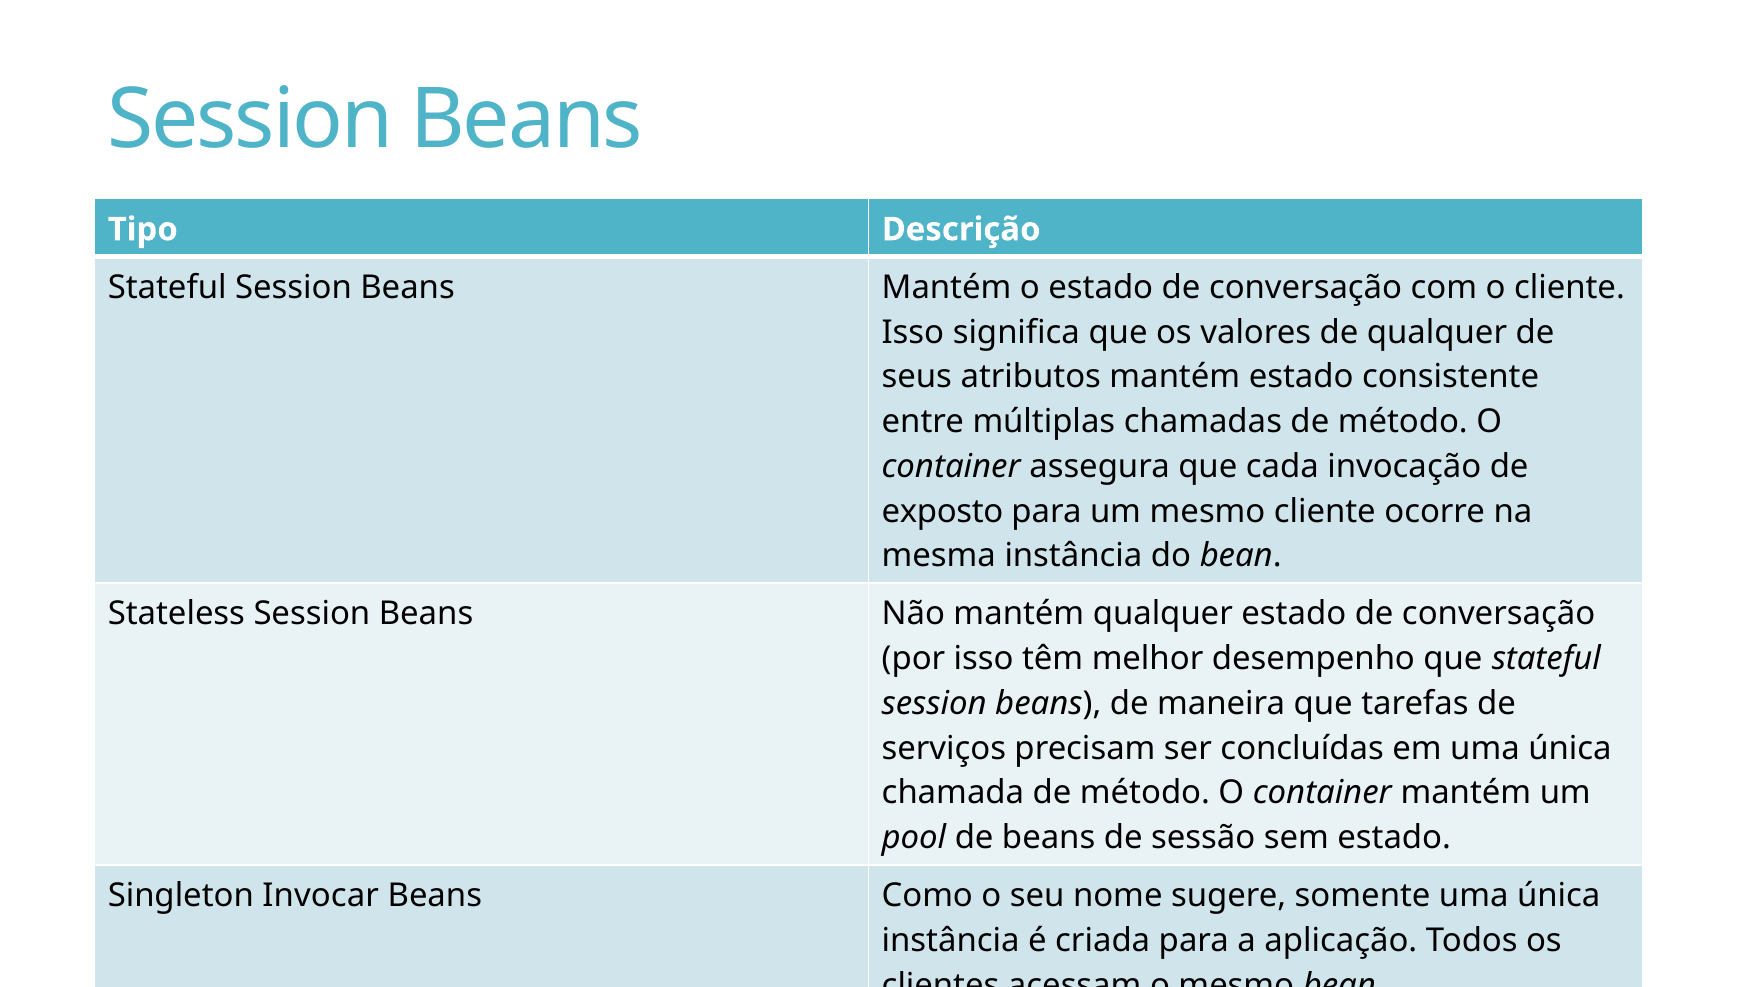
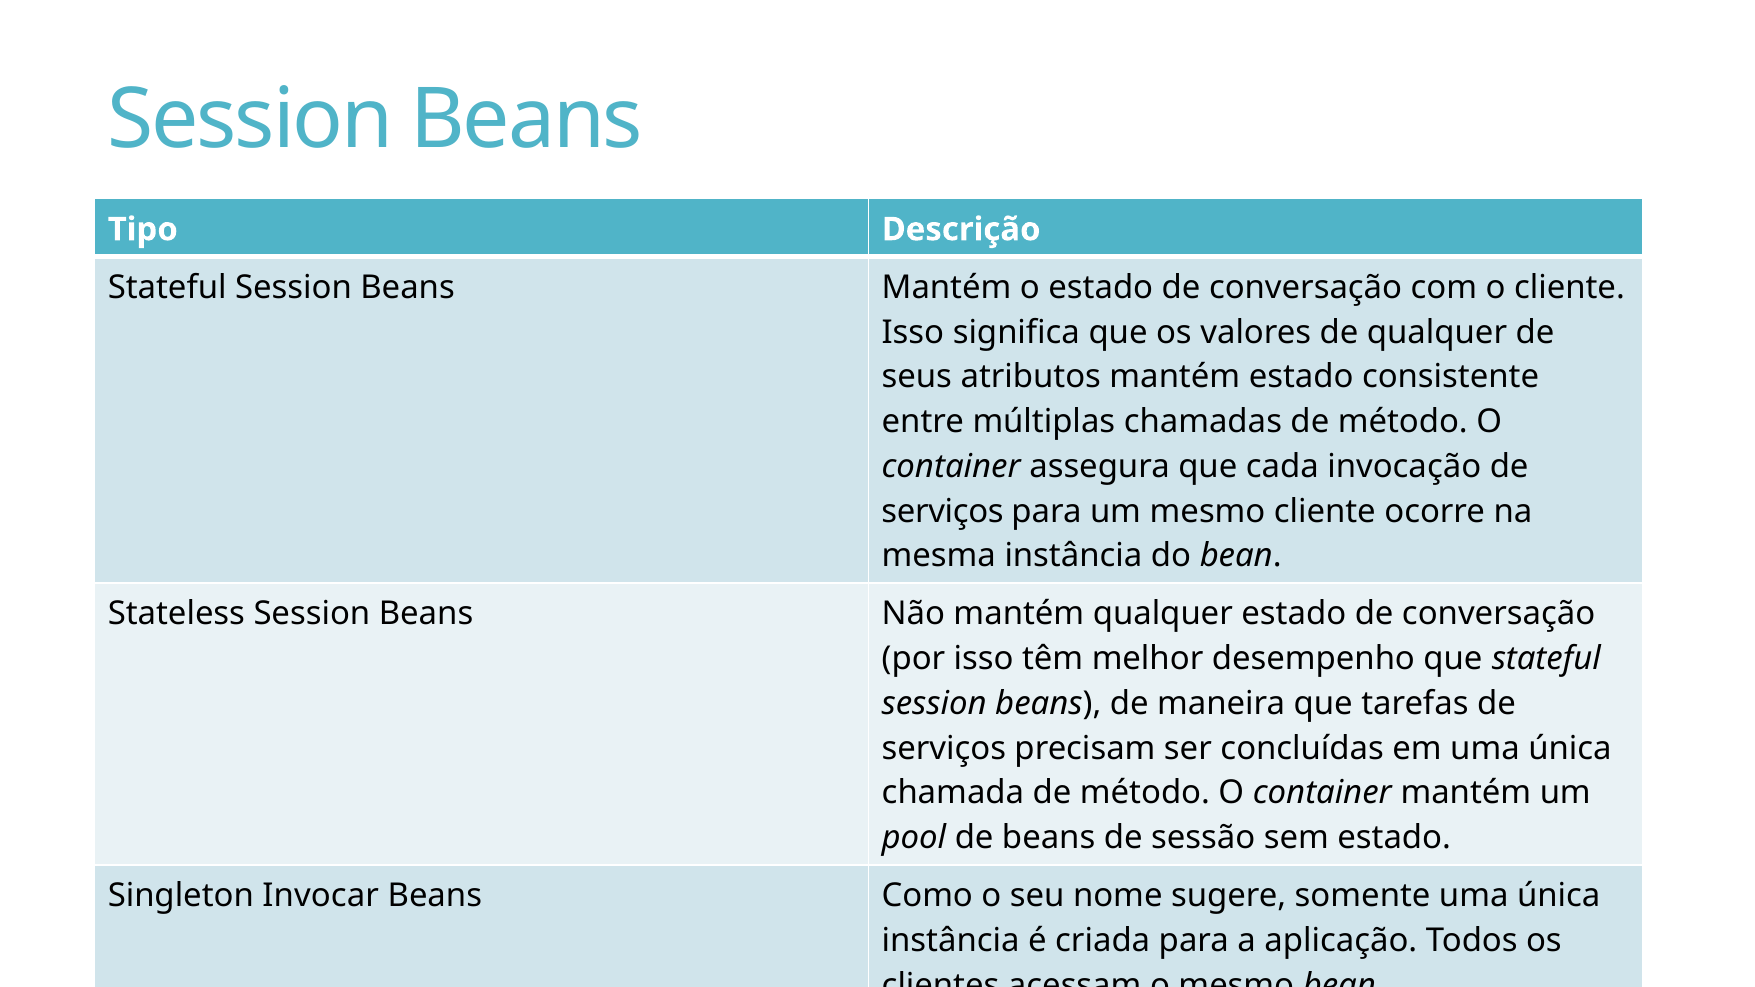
exposto: exposto -> serviços (942, 511)
